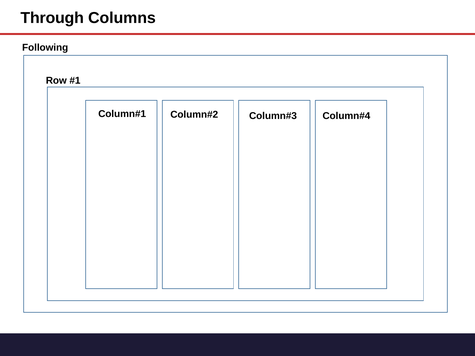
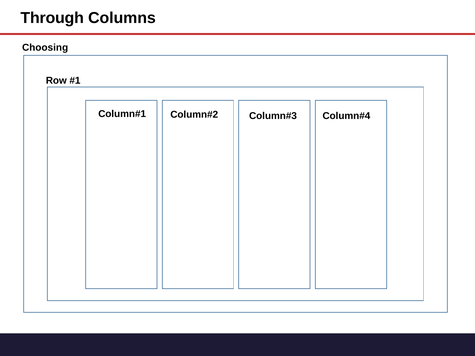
Following: Following -> Choosing (45, 48)
